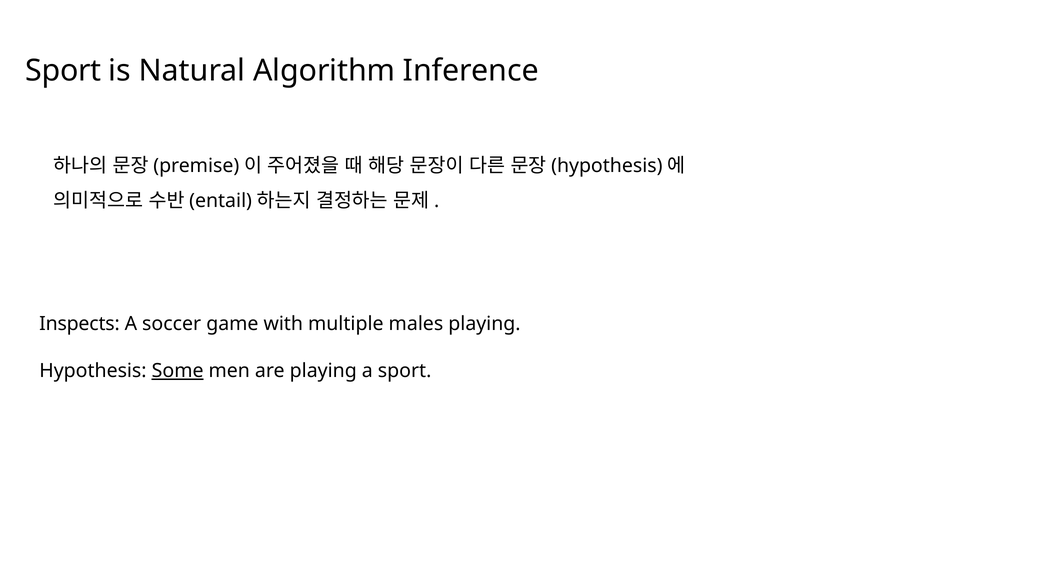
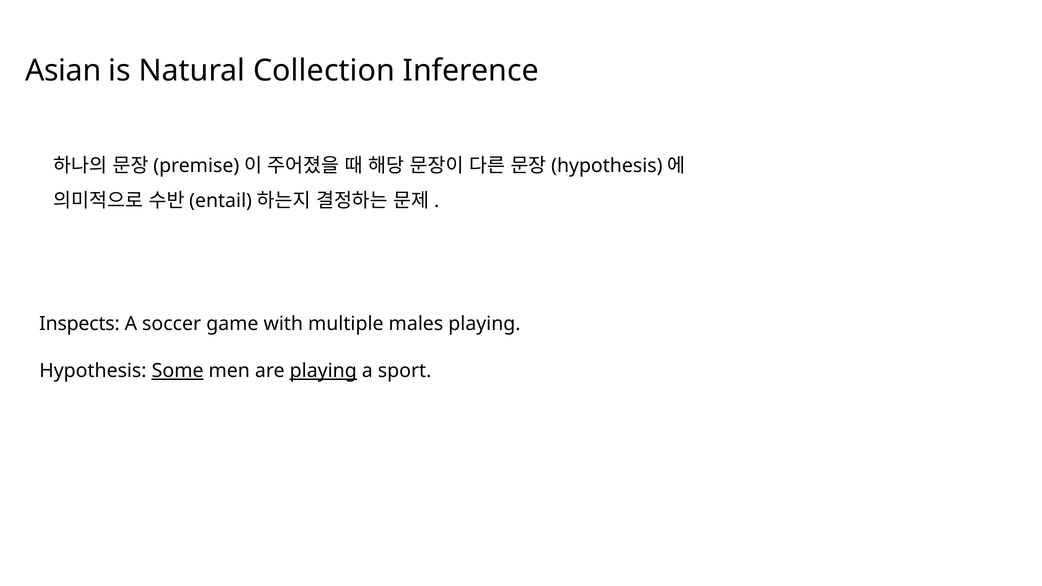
Sport: Sport -> Asian (63, 71)
Algorithm: Algorithm -> Collection (324, 71)
playing underline: none -> present (323, 371)
